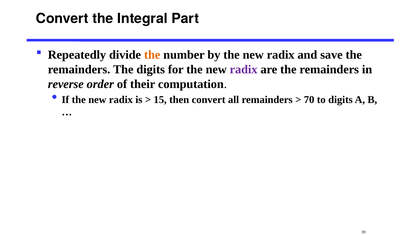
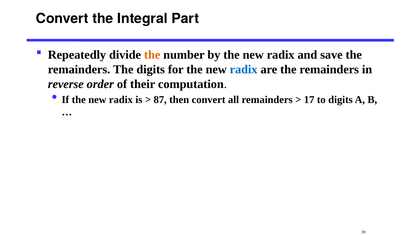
radix colour: purple -> blue (244, 70)
15: 15 -> 87 (160, 100)
70: 70 -> 17 (309, 100)
